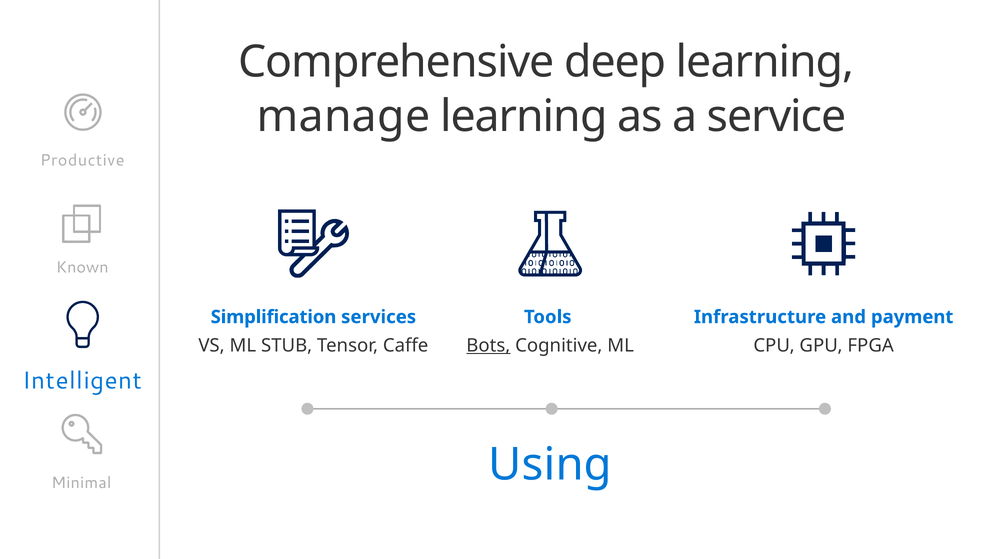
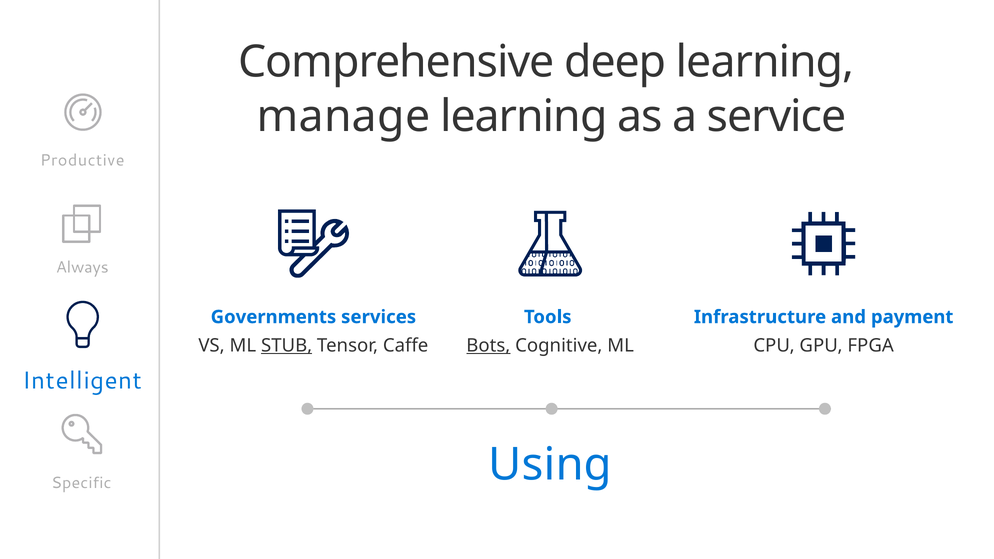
Known: Known -> Always (82, 267)
Simplification: Simplification -> Governments (273, 317)
STUB underline: none -> present (287, 346)
Minimal: Minimal -> Specific (81, 483)
